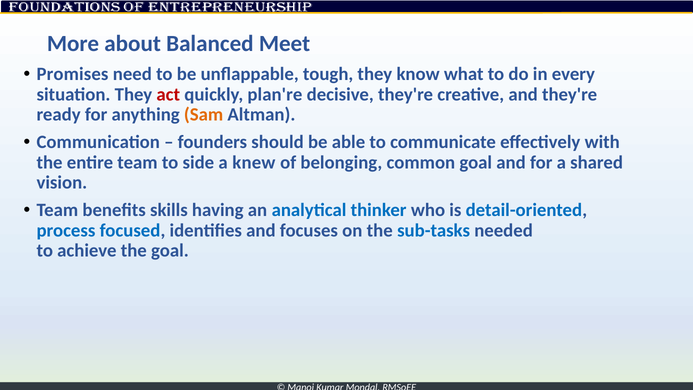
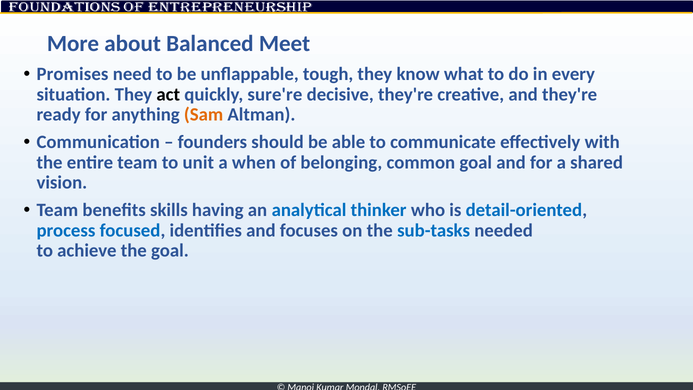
act colour: red -> black (168, 94)
plan're: plan're -> sure're (275, 94)
side: side -> unit (198, 162)
knew: knew -> when (254, 162)
